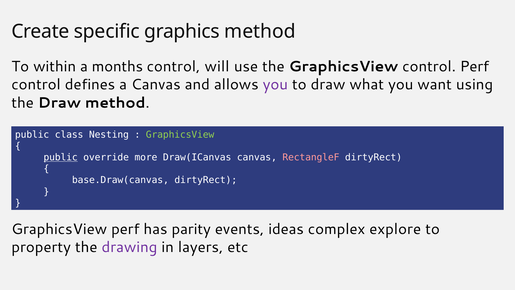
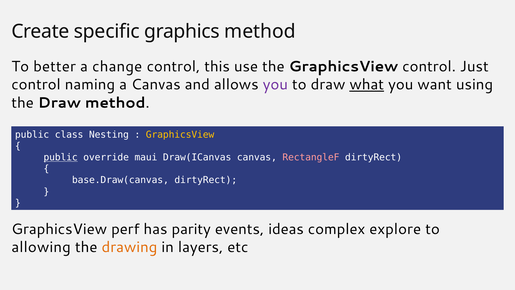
within: within -> better (55, 67)
months: months -> change (117, 67)
will: will -> this (217, 67)
control Perf: Perf -> Just (474, 67)
defines: defines -> naming (90, 85)
what underline: none -> present (367, 85)
GraphicsView colour: light green -> yellow (180, 134)
more: more -> maui (146, 157)
property: property -> allowing (41, 247)
drawing colour: purple -> orange (129, 247)
